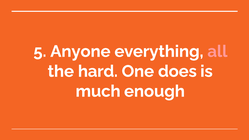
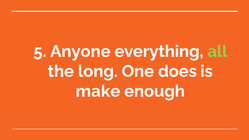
all colour: pink -> light green (217, 51)
hard: hard -> long (98, 71)
much: much -> make (98, 91)
